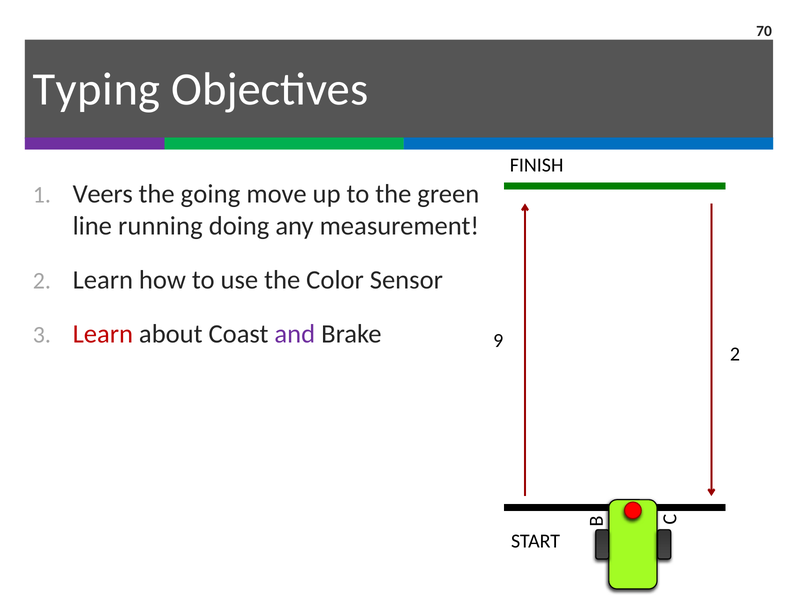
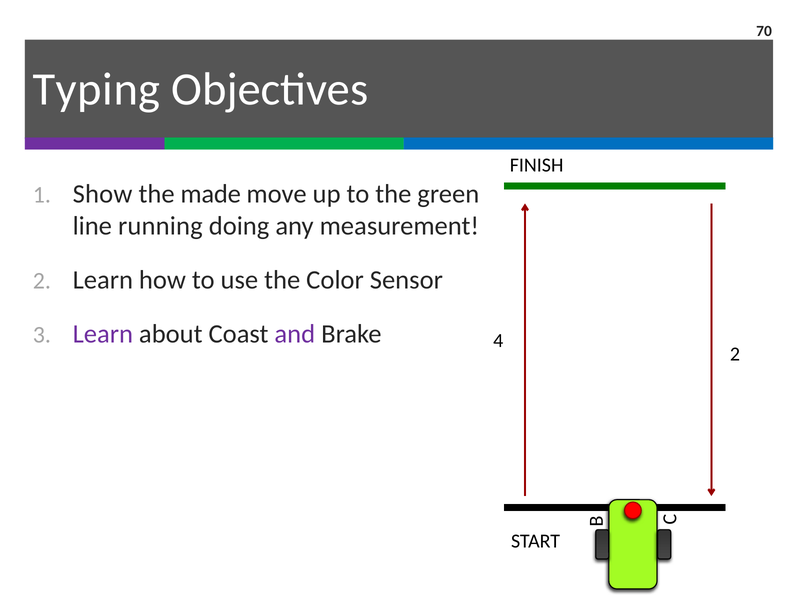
Veers: Veers -> Show (103, 194)
going: going -> made (211, 194)
Learn colour: red -> purple (103, 334)
9: 9 -> 4 (498, 341)
